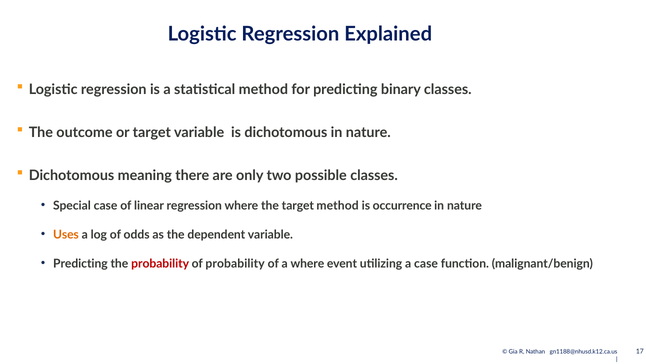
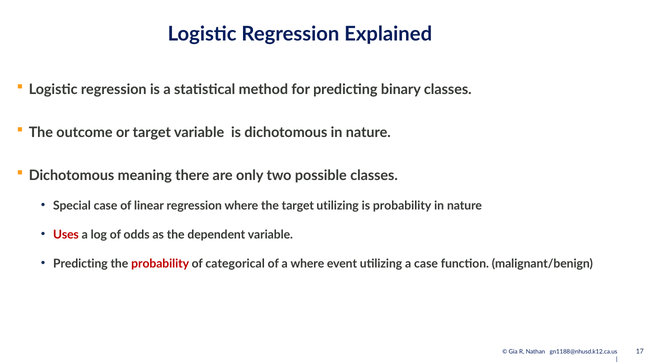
target method: method -> utilizing (338, 205)
is occurrence: occurrence -> probability (402, 205)
Uses colour: orange -> red (66, 234)
of probability: probability -> categorical (235, 263)
